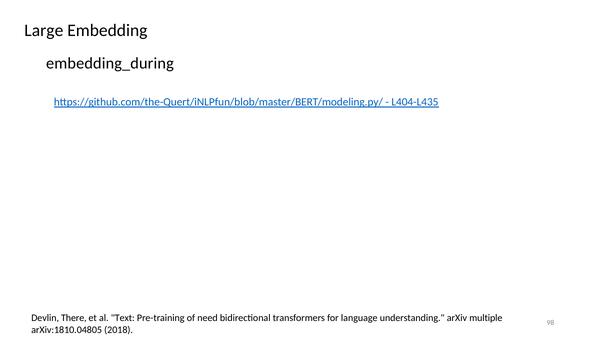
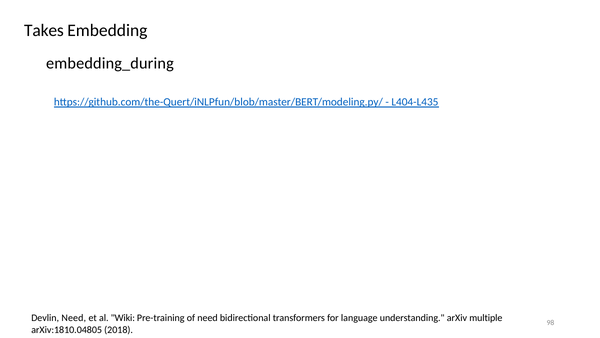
Large: Large -> Takes (44, 30)
Devlin There: There -> Need (74, 318)
Text: Text -> Wiki (123, 318)
